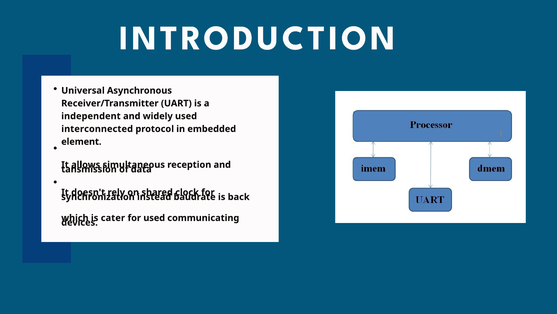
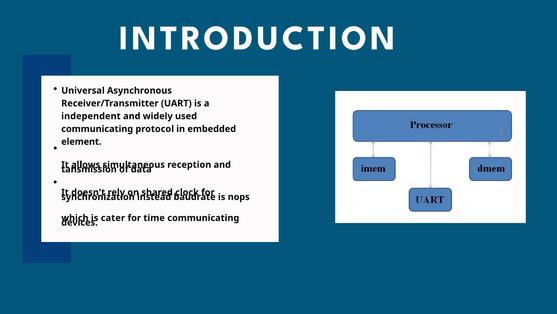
interconnected: interconnected -> communicating (97, 129)
back: back -> nops (239, 197)
for used: used -> time (154, 217)
